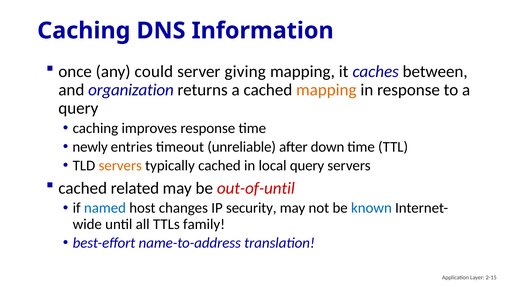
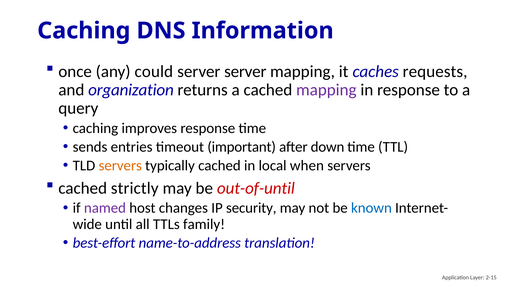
server giving: giving -> server (245, 71)
between: between -> requests (435, 71)
mapping colour: orange -> purple (326, 90)
newly: newly -> sends (90, 147)
unreliable: unreliable -> important (242, 147)
local query: query -> when (307, 166)
related: related -> strictly (135, 188)
named colour: blue -> purple (105, 208)
